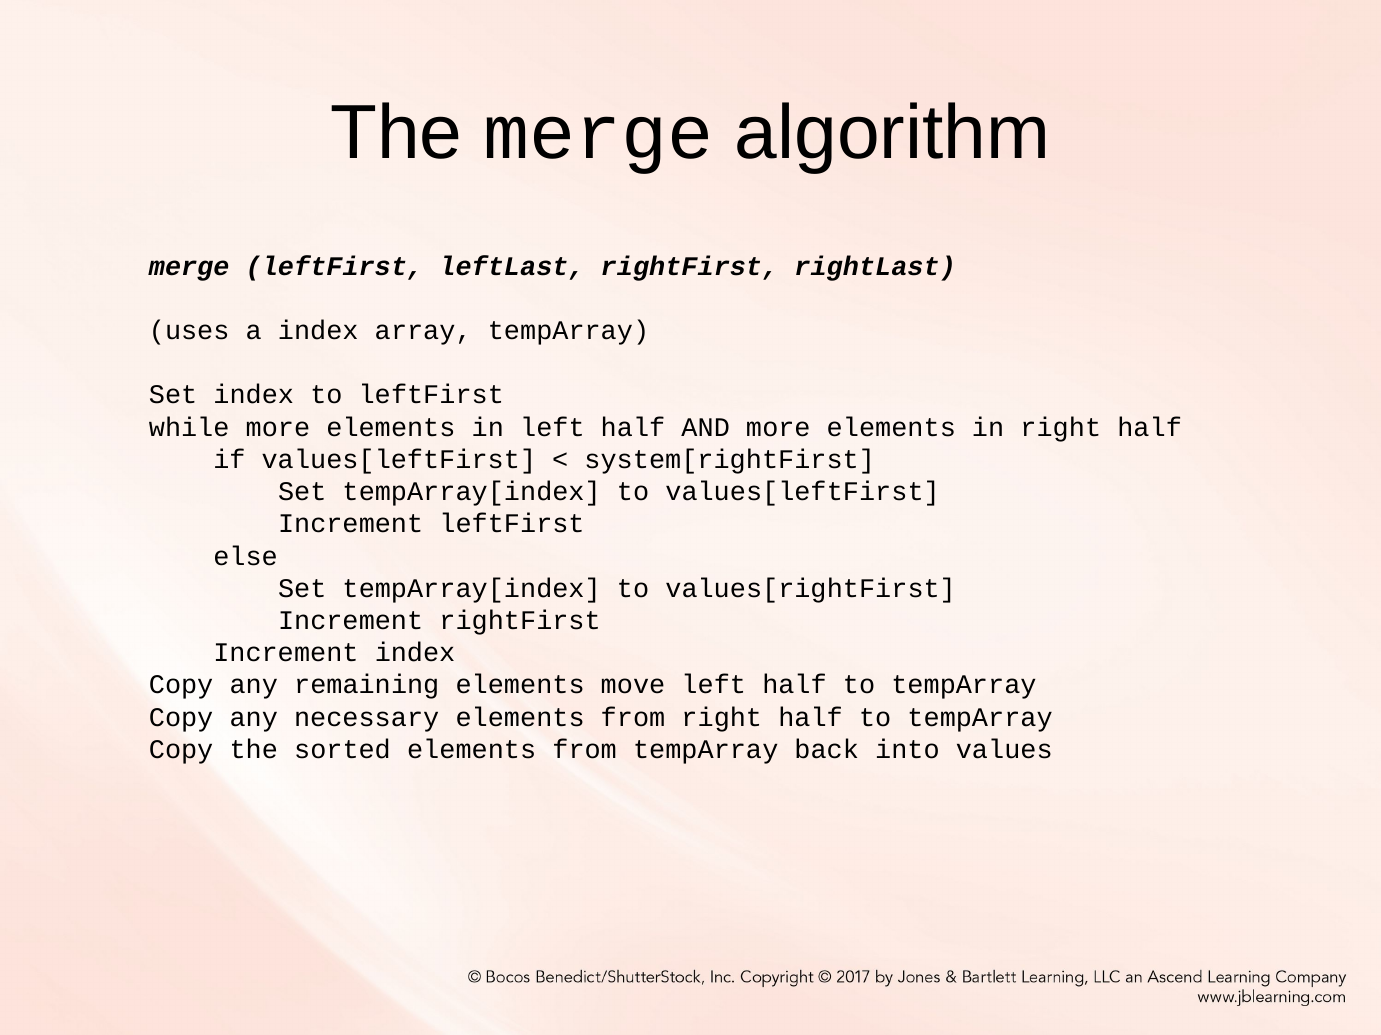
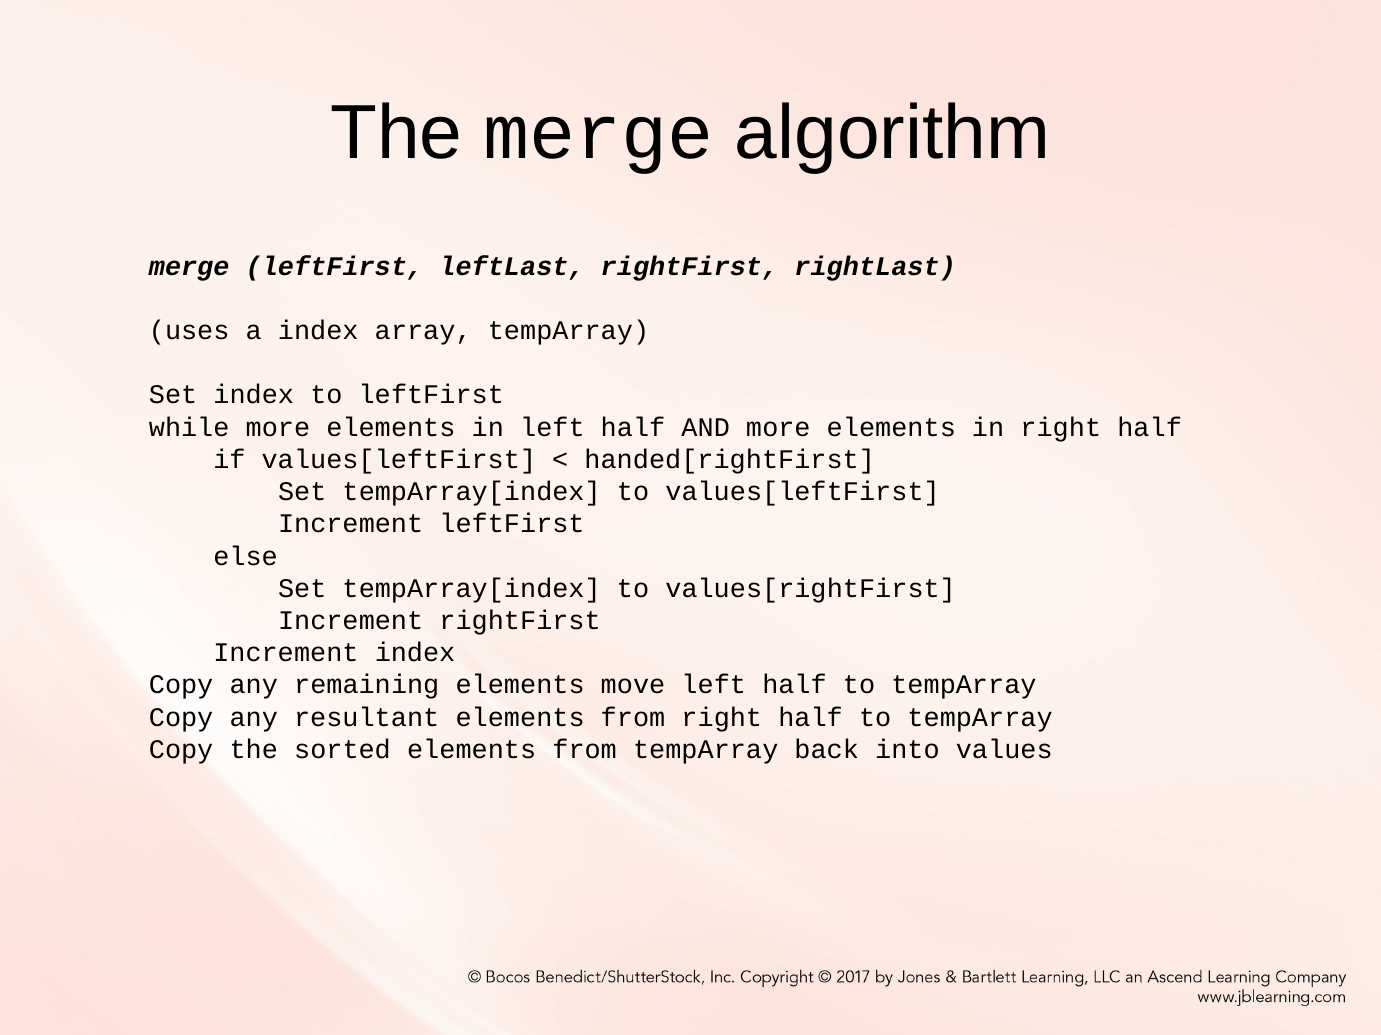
system[rightFirst: system[rightFirst -> handed[rightFirst (730, 460)
necessary: necessary -> resultant (367, 718)
